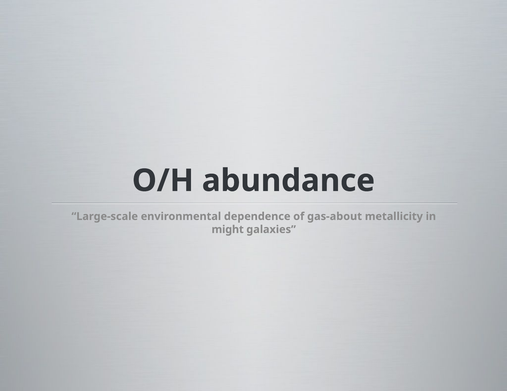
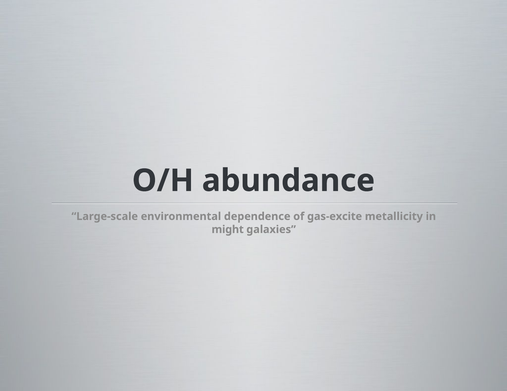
gas-about: gas-about -> gas-excite (335, 217)
